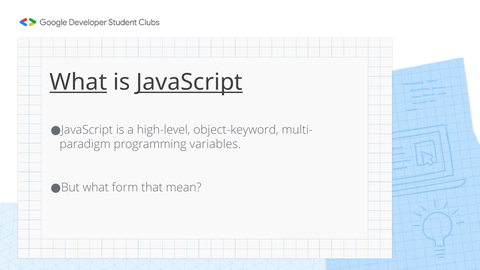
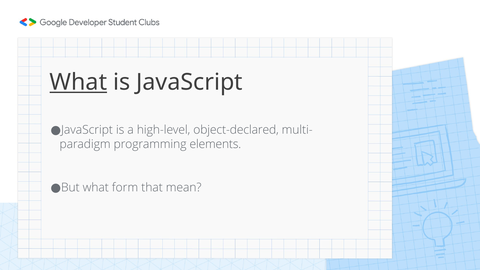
JavaScript underline: present -> none (189, 82)
object-keyword: object-keyword -> object-declared (236, 130)
variables: variables -> elements (215, 144)
